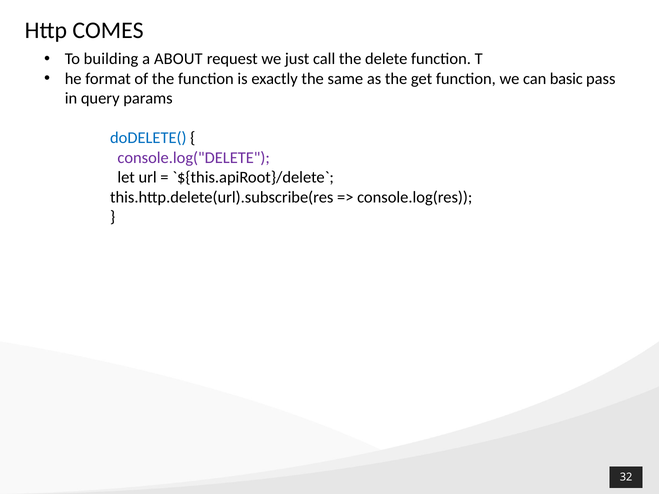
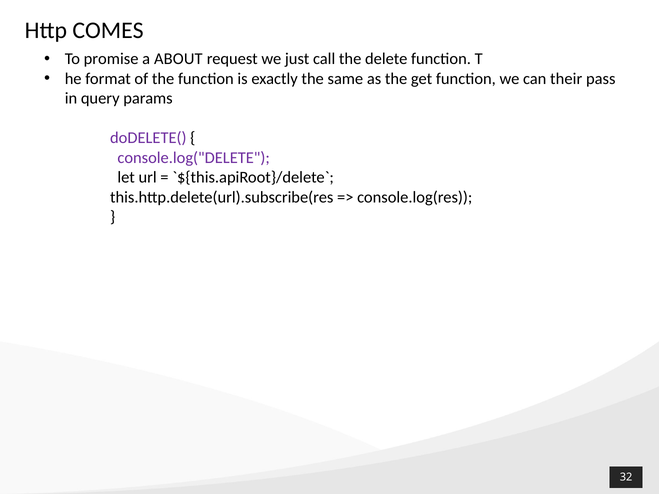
building: building -> promise (111, 59)
basic: basic -> their (566, 79)
doDELETE( colour: blue -> purple (148, 138)
